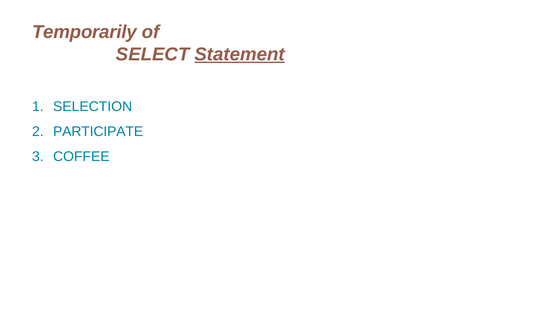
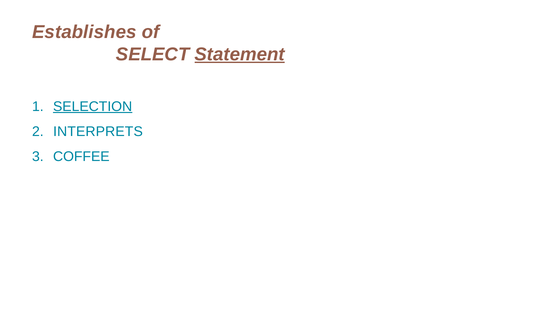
Temporarily: Temporarily -> Establishes (84, 32)
SELECTION underline: none -> present (93, 107)
PARTICIPATE: PARTICIPATE -> INTERPRETS (98, 132)
